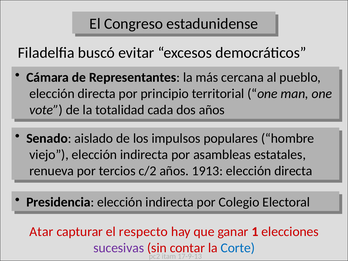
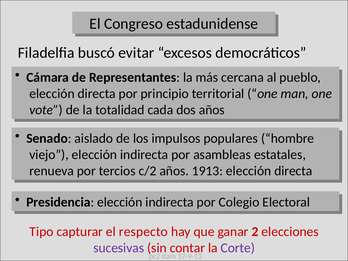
Atar: Atar -> Tipo (42, 232)
1: 1 -> 2 (255, 232)
Corte colour: blue -> purple (238, 248)
